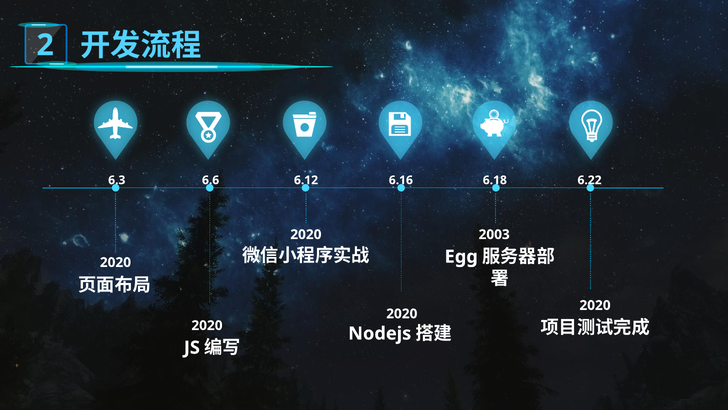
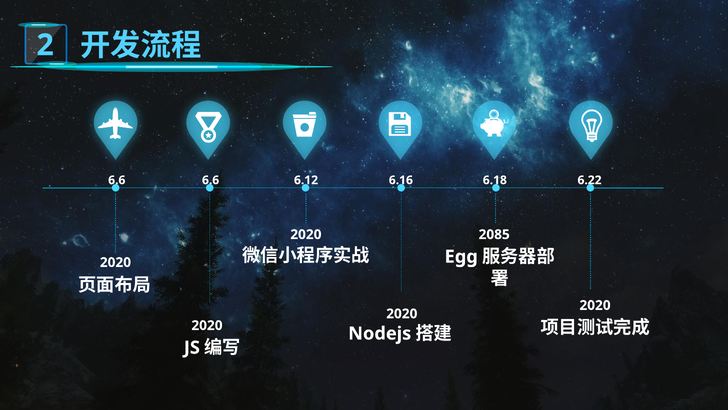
6.3: 6.3 -> 6.6 (117, 180)
2003: 2003 -> 2085 (494, 234)
